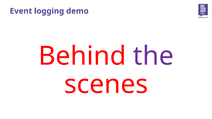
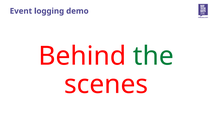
the colour: purple -> green (153, 56)
